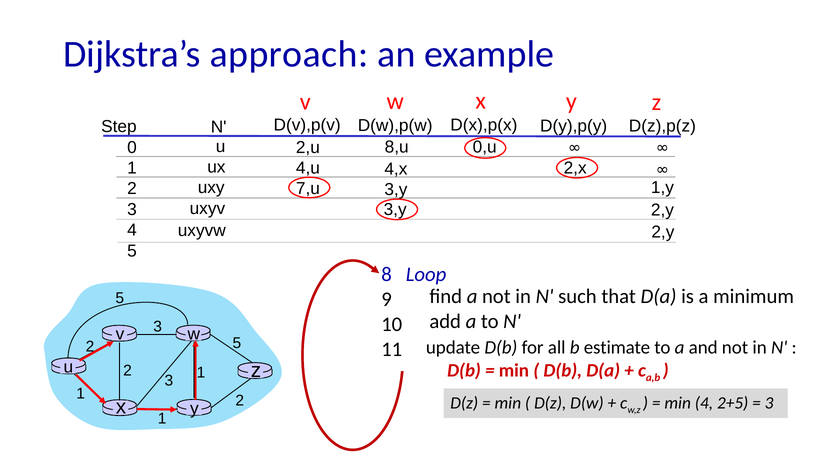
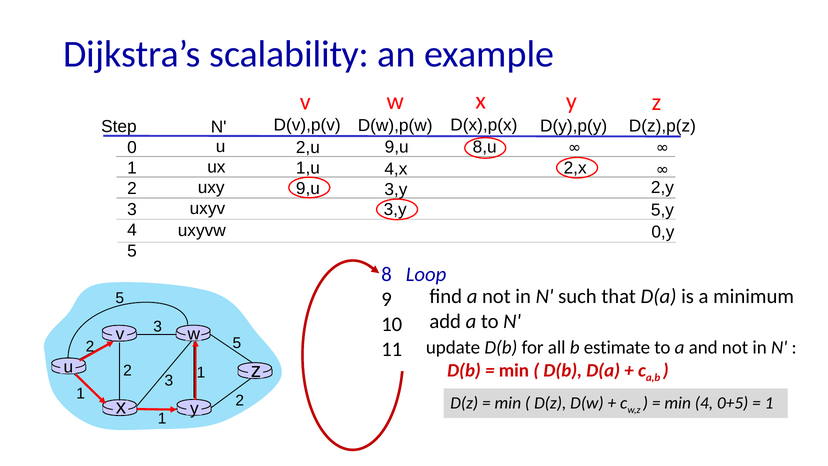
approach: approach -> scalability (289, 54)
8,u: 8,u -> 9,u (397, 147)
0,u: 0,u -> 8,u (485, 147)
4,u: 4,u -> 1,u (308, 168)
1,y: 1,y -> 2,y (662, 188)
7,u: 7,u -> 9,u (308, 188)
uxyv 2,y: 2,y -> 5,y (662, 210)
uxyvw 2,y: 2,y -> 0,y (663, 232)
2+5: 2+5 -> 0+5 (733, 403)
3: 3 -> 1 (769, 403)
